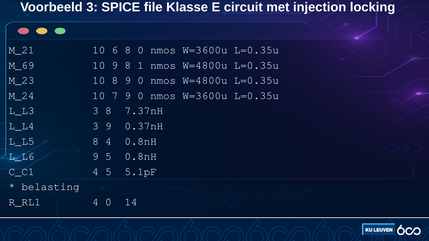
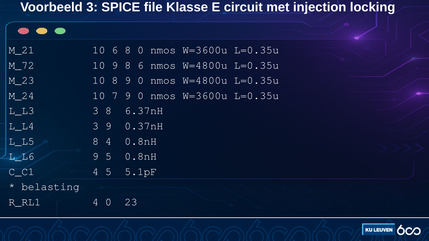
M_69: M_69 -> M_72 (22, 65)
8 1: 1 -> 6 (141, 65)
7.37nH: 7.37nH -> 6.37nH (144, 111)
14: 14 -> 23 (131, 202)
